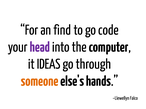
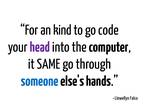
find: find -> kind (62, 30)
IDEAS: IDEAS -> SAME (48, 64)
someone colour: orange -> blue (40, 81)
